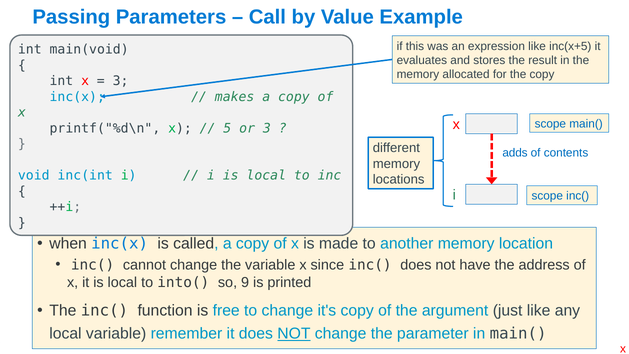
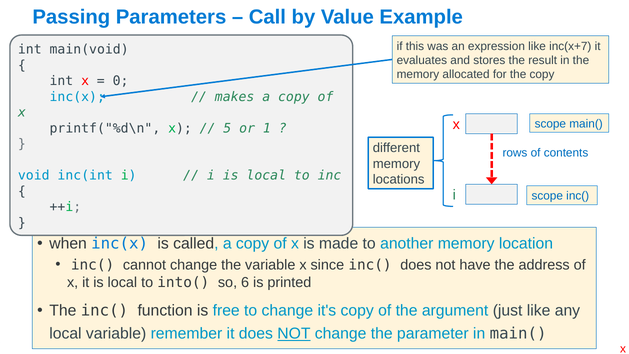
inc(x+5: inc(x+5 -> inc(x+7 (570, 46)
3: 3 -> 0 (121, 81)
or 3: 3 -> 1 (267, 128)
adds: adds -> rows (515, 153)
9: 9 -> 6 (245, 282)
